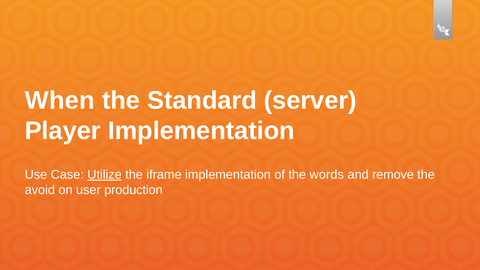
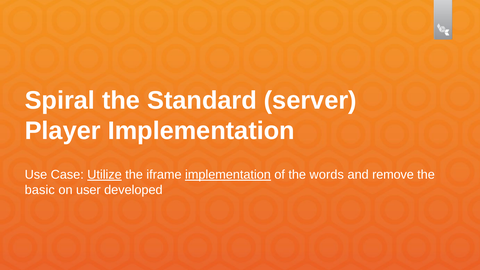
When: When -> Spiral (60, 100)
implementation underline: none -> present (228, 175)
avoid: avoid -> basic (40, 190)
production: production -> developed (133, 190)
